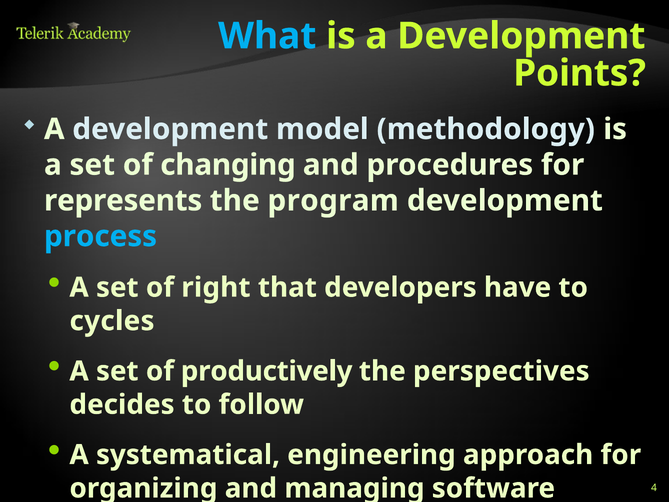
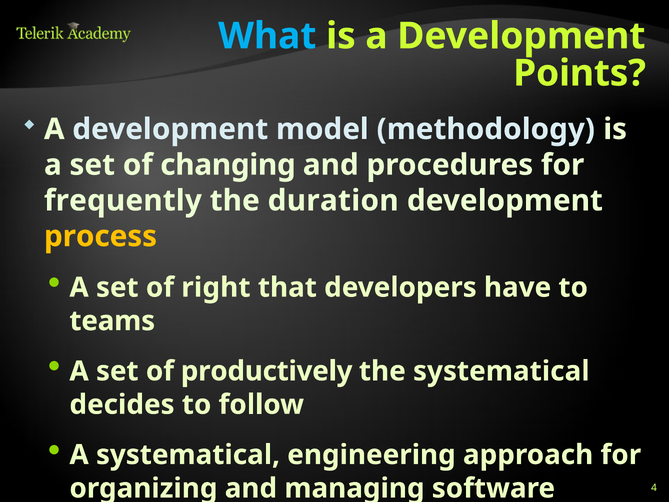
represents: represents -> frequently (123, 201)
program: program -> duration (333, 201)
process colour: light blue -> yellow (101, 236)
cycles: cycles -> teams (112, 321)
the perspectives: perspectives -> systematical (501, 371)
